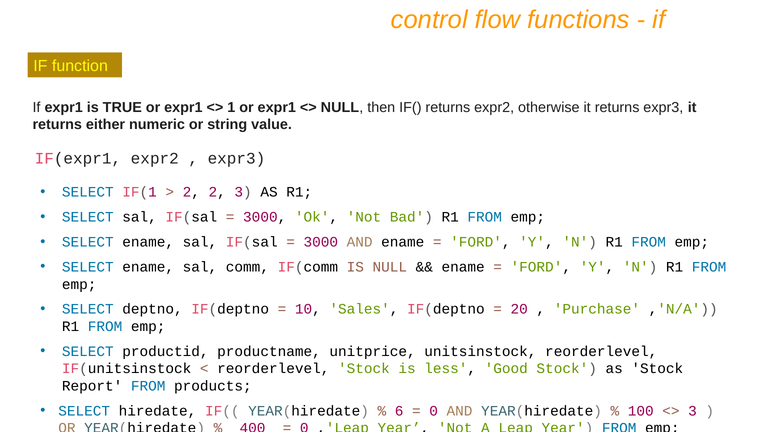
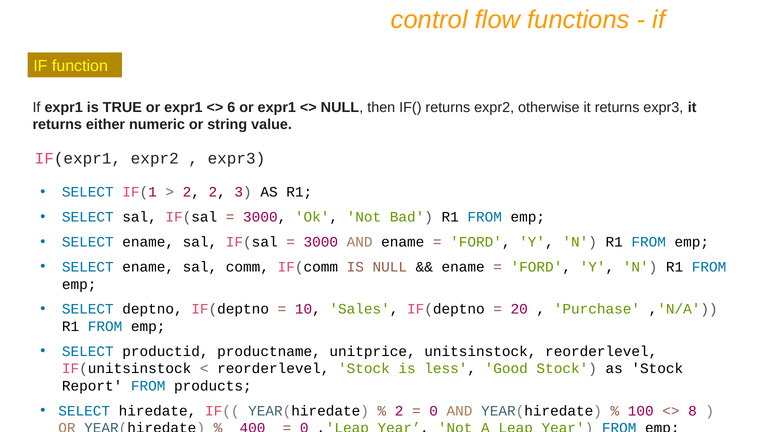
1: 1 -> 6 (231, 107)
6: 6 -> 2 (399, 410)
3: 3 -> 8 (693, 410)
